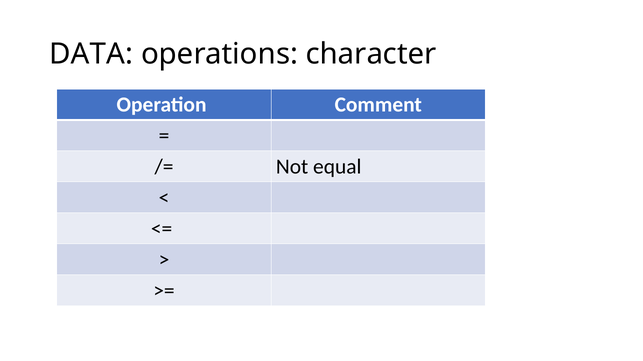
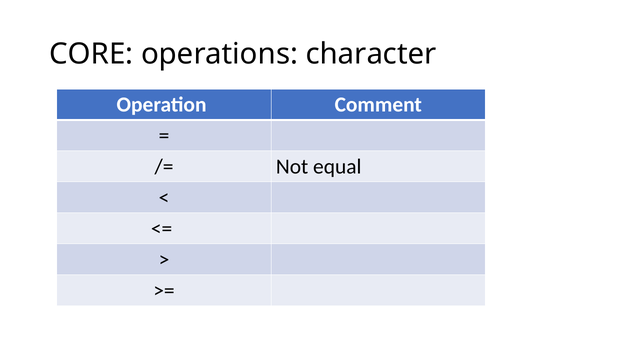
DATA: DATA -> CORE (91, 54)
